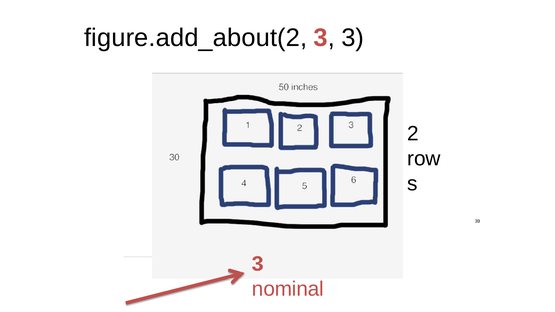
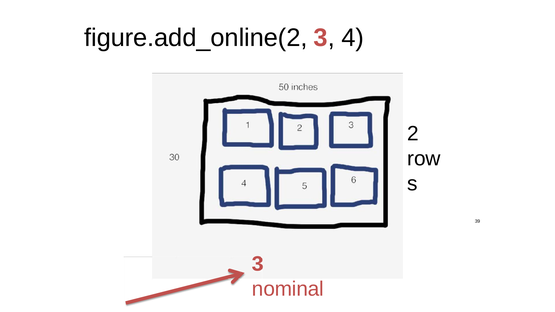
figure.add_about(2: figure.add_about(2 -> figure.add_online(2 (196, 38)
3: 3 -> 4 (353, 38)
